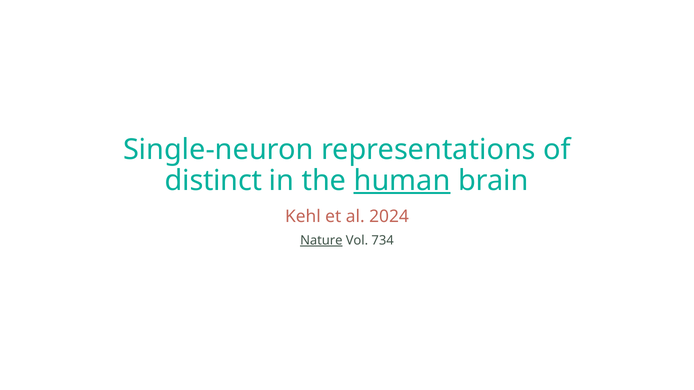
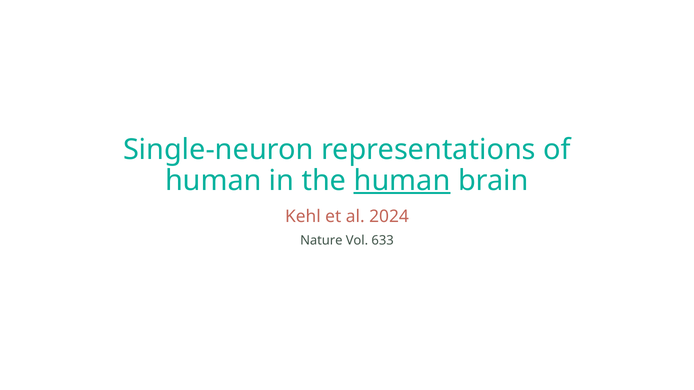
distinct: distinct -> human (213, 181)
Nature underline: present -> none (321, 241)
734: 734 -> 633 (383, 241)
